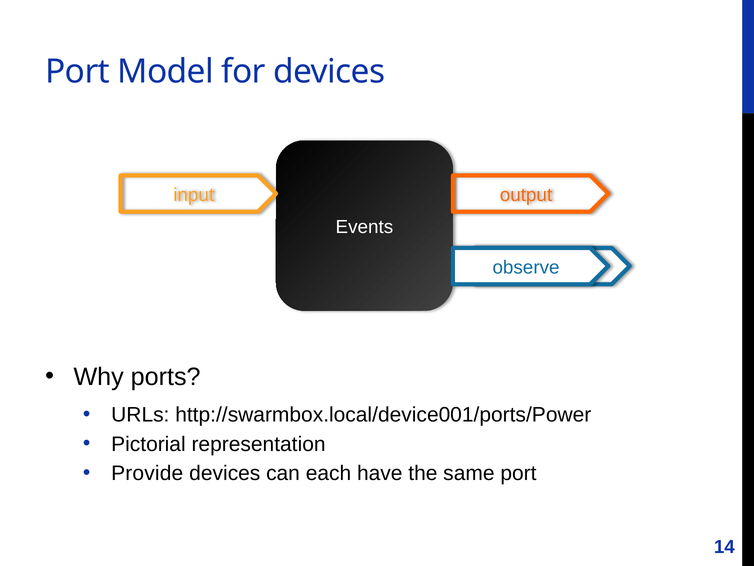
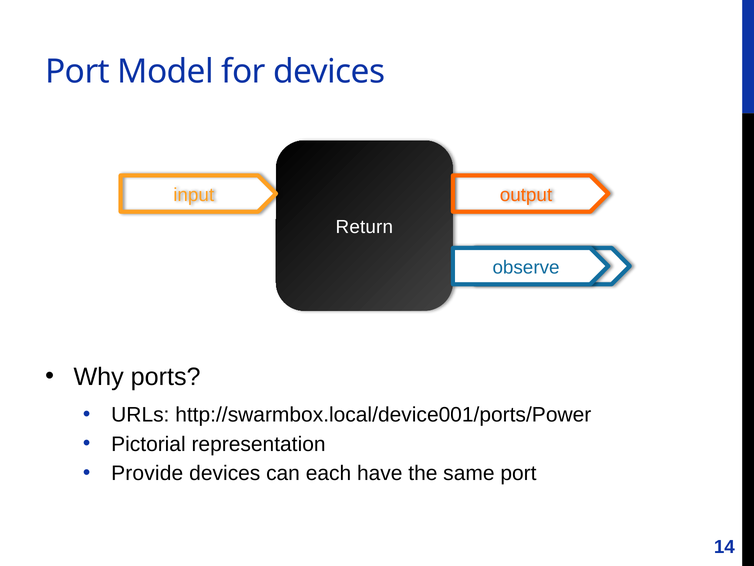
Events: Events -> Return (364, 227)
